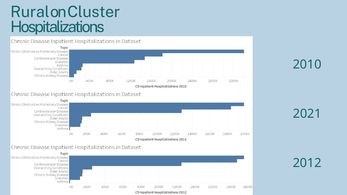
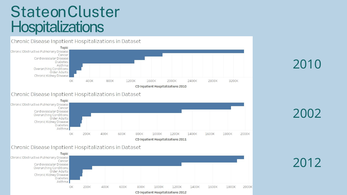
Rural: Rural -> State (30, 12)
2021: 2021 -> 2002 (307, 114)
